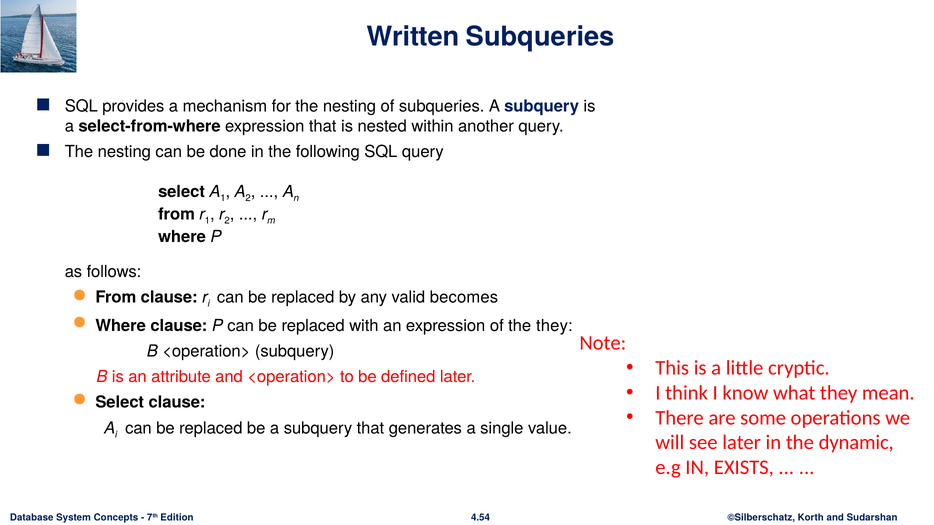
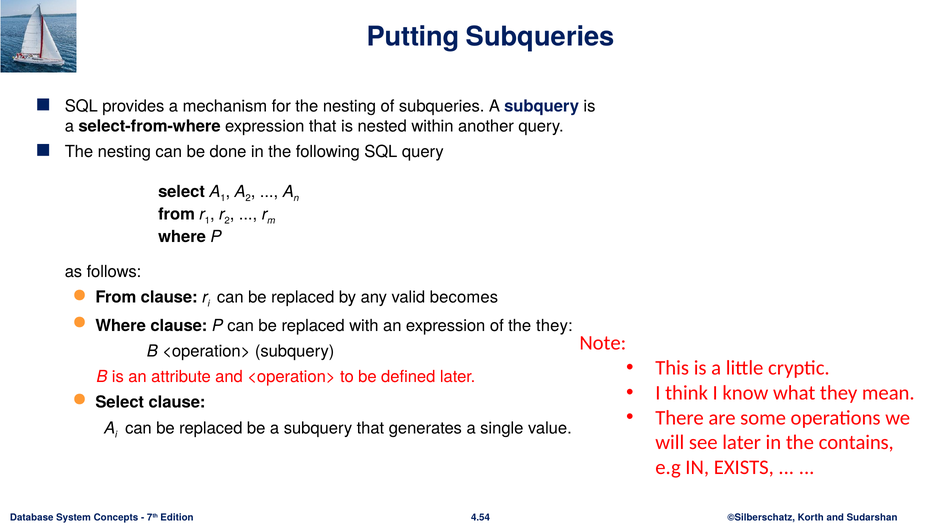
Written: Written -> Putting (413, 37)
dynamic: dynamic -> contains (856, 443)
